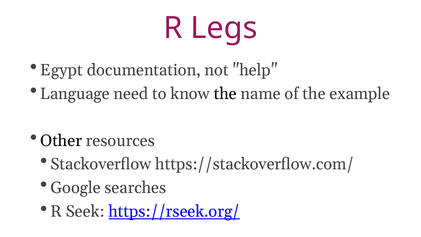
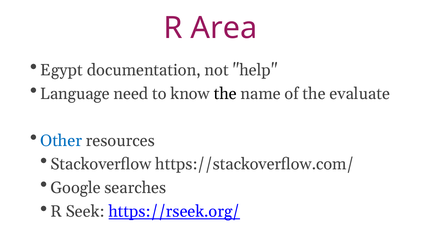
Legs: Legs -> Area (224, 28)
example: example -> evaluate (360, 94)
Other colour: black -> blue (61, 141)
